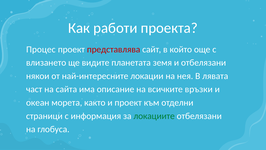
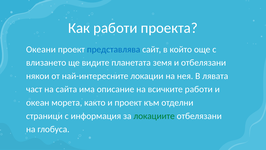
Процес: Процес -> Океани (41, 49)
представлява colour: red -> blue (114, 49)
всичките връзки: връзки -> работи (199, 89)
